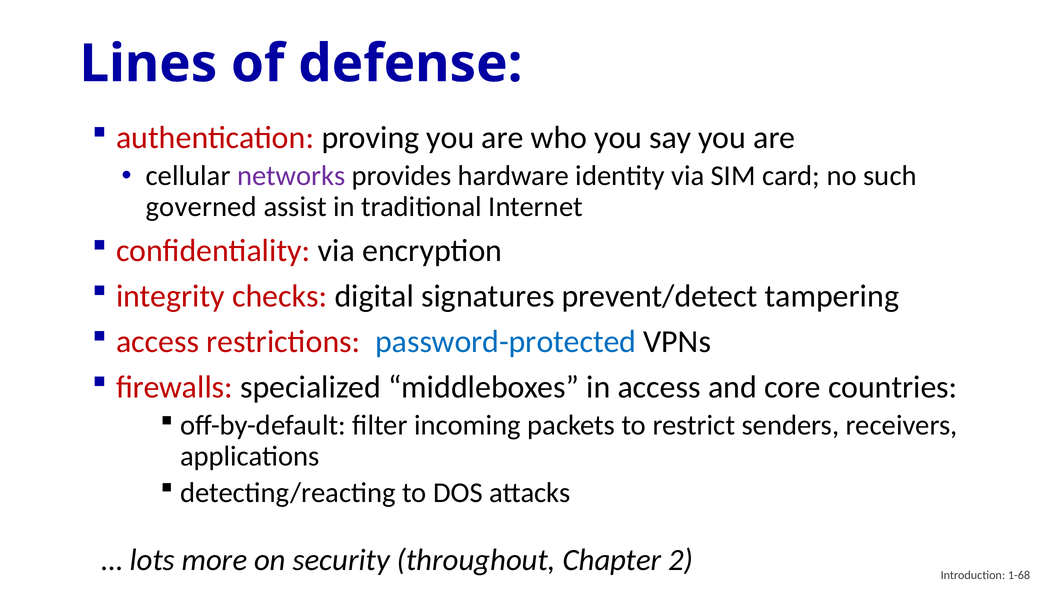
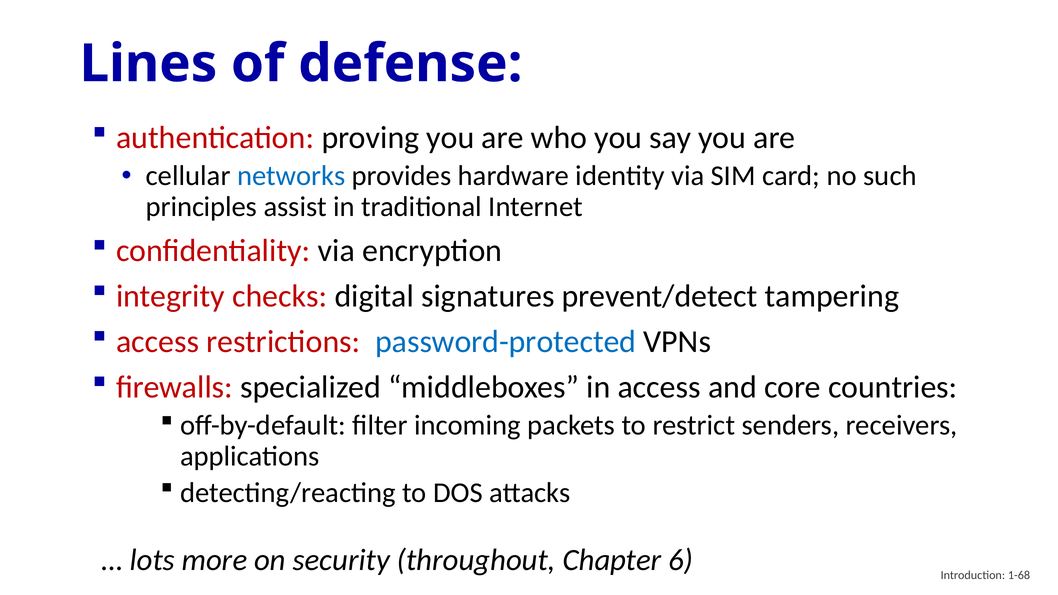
networks colour: purple -> blue (291, 176)
governed: governed -> principles (201, 207)
2: 2 -> 6 (681, 560)
